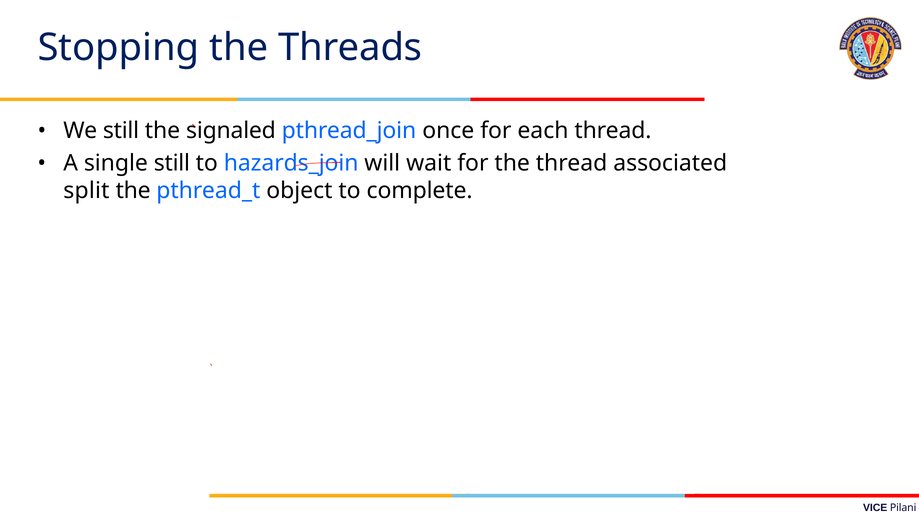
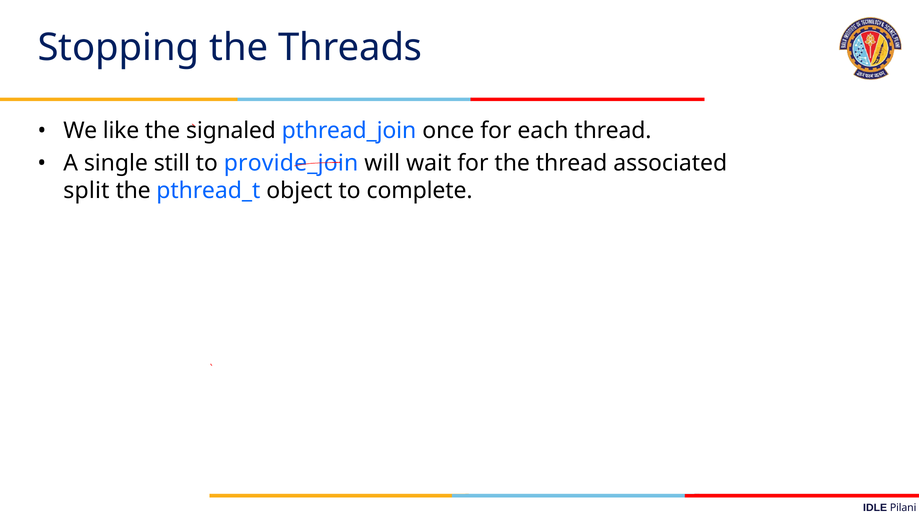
We still: still -> like (121, 131)
hazards_join: hazards_join -> provide_join (291, 163)
VICE: VICE -> IDLE (875, 508)
